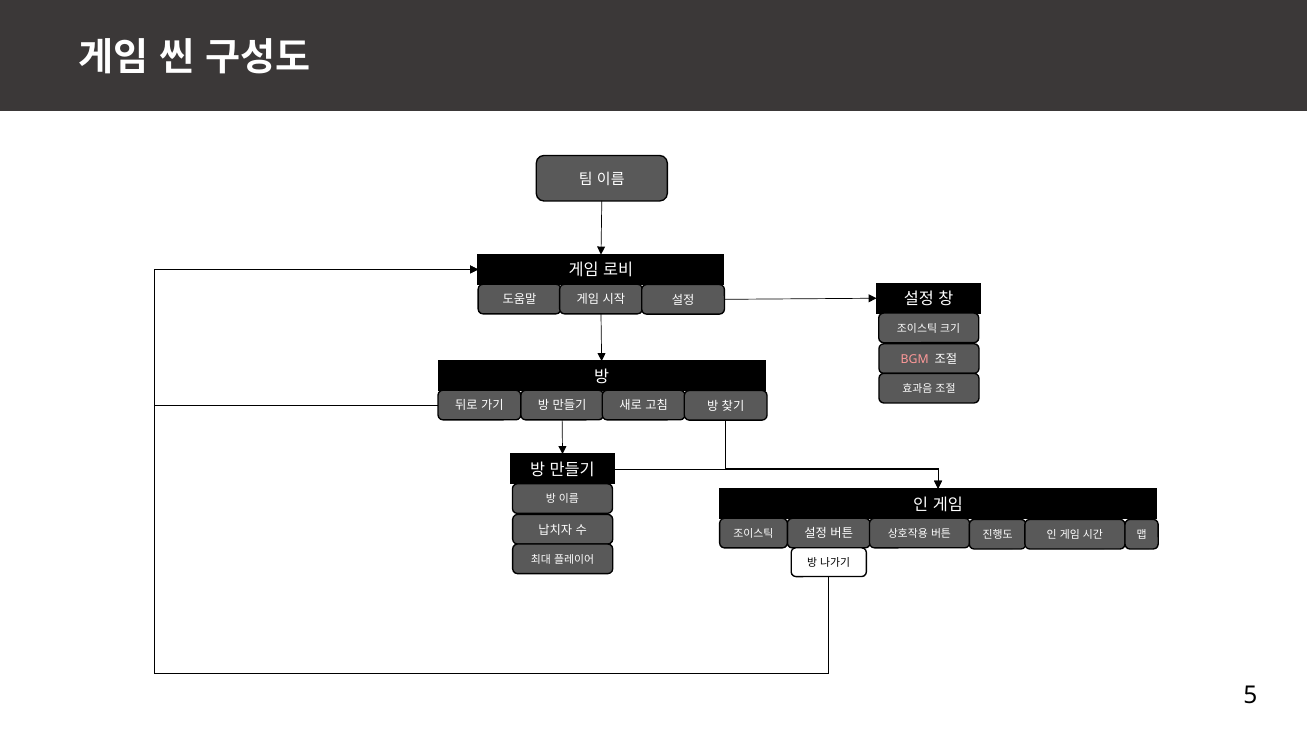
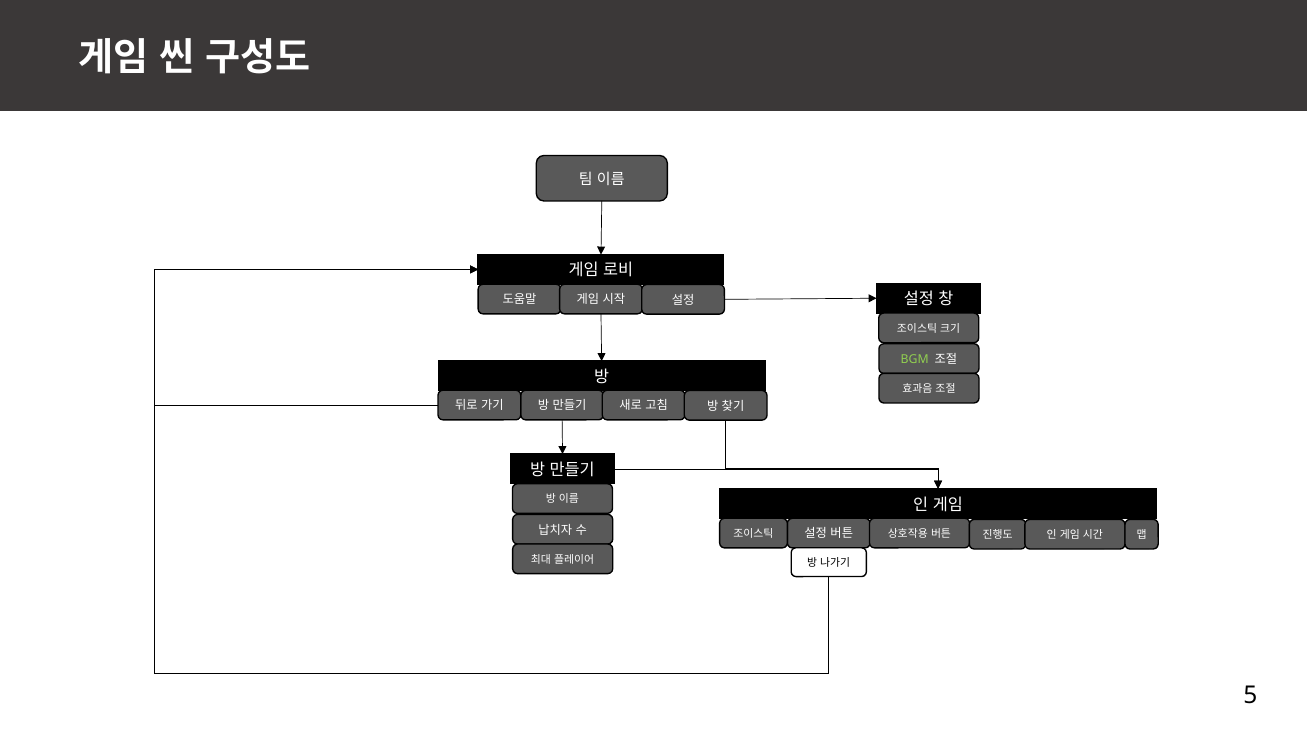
BGM colour: pink -> light green (915, 359)
